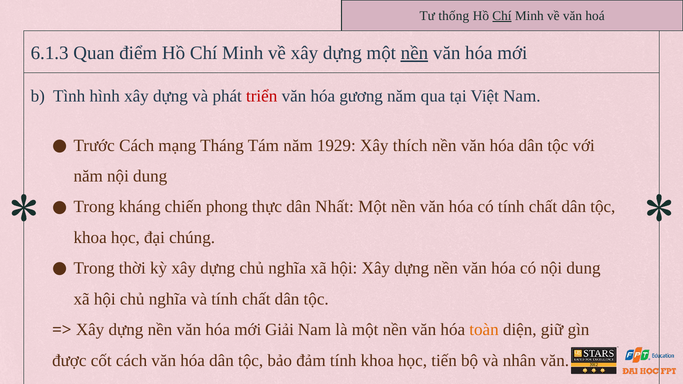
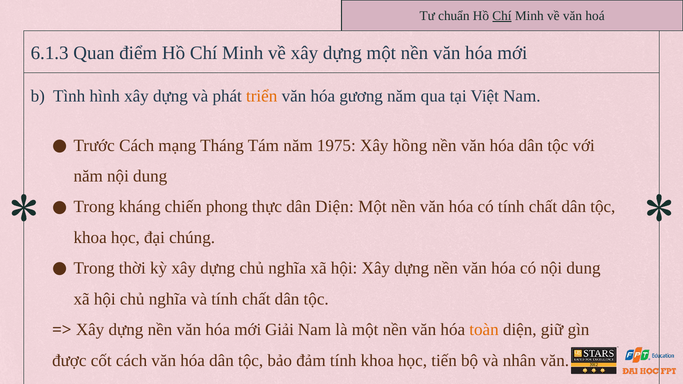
thống: thống -> chuẩn (454, 16)
nền underline: present -> none (414, 53)
triển colour: red -> orange (262, 96)
1929: 1929 -> 1975 (336, 145)
thích: thích -> hồng (410, 145)
dân Nhất: Nhất -> Diện (334, 207)
